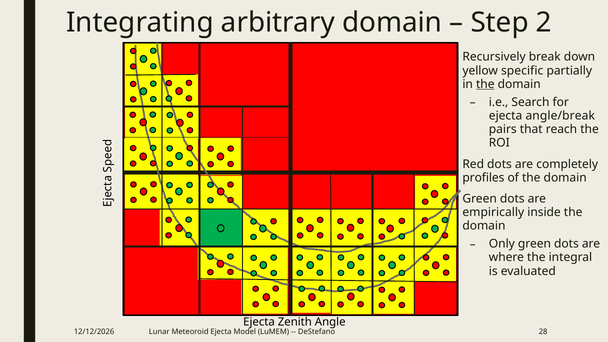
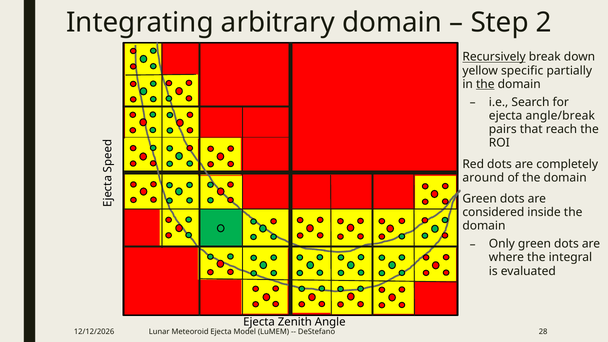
Recursively underline: none -> present (494, 57)
profiles: profiles -> around (483, 178)
empirically: empirically -> considered (493, 212)
